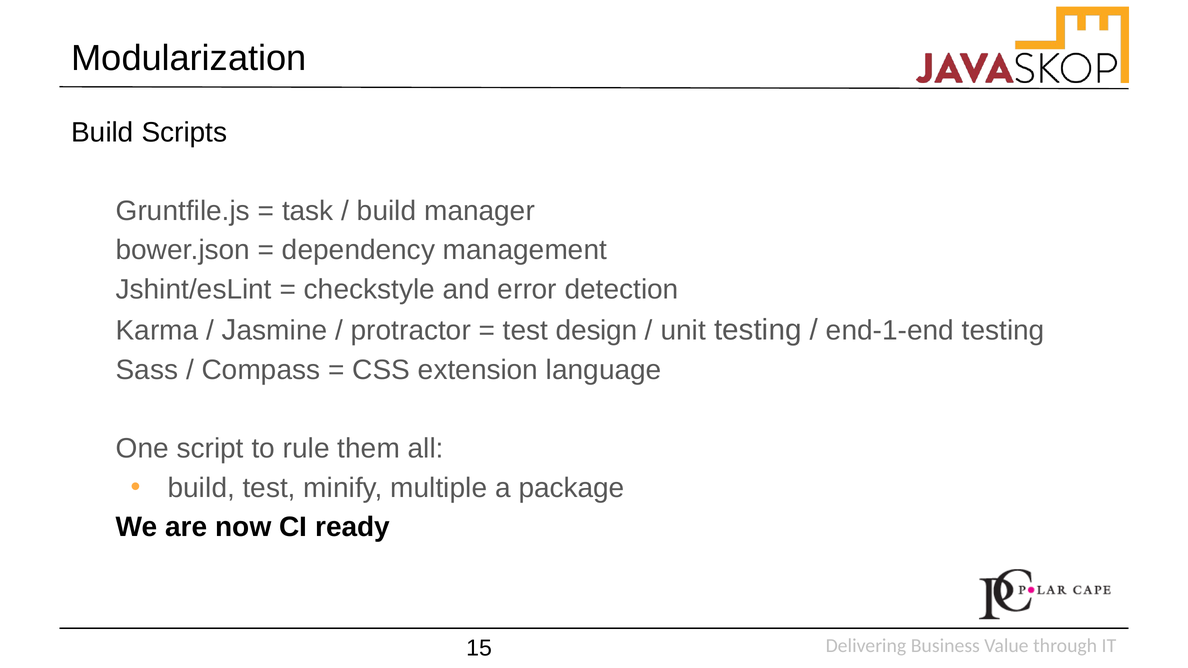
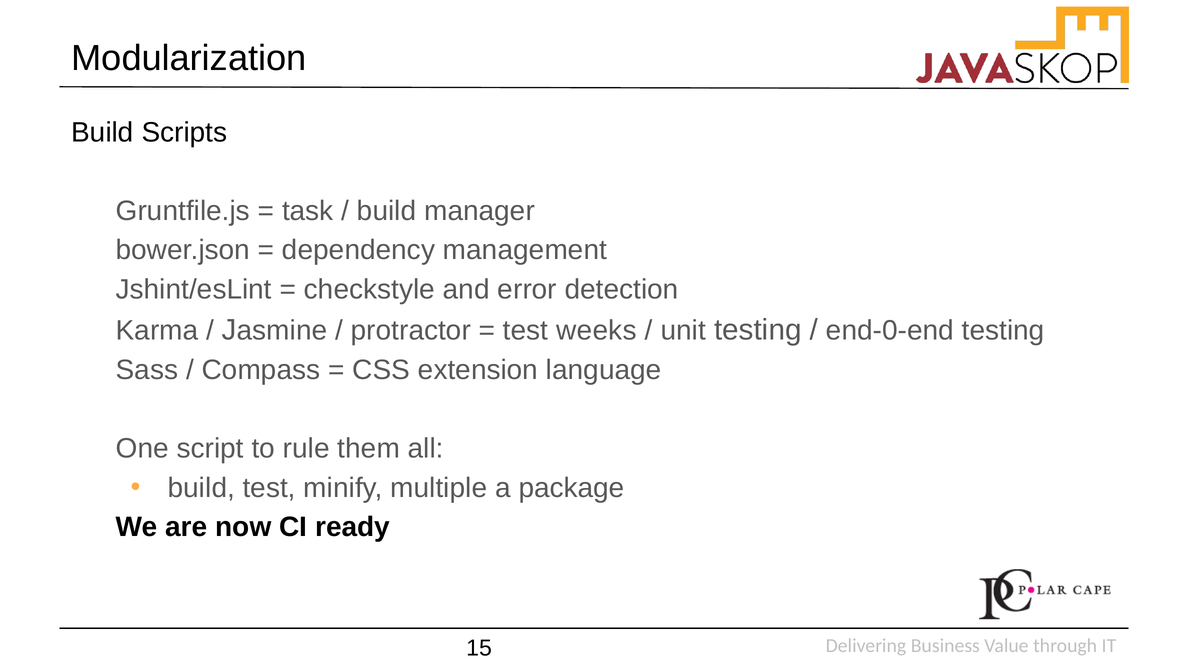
design: design -> weeks (596, 330)
end-1-end: end-1-end -> end-0-end (890, 330)
